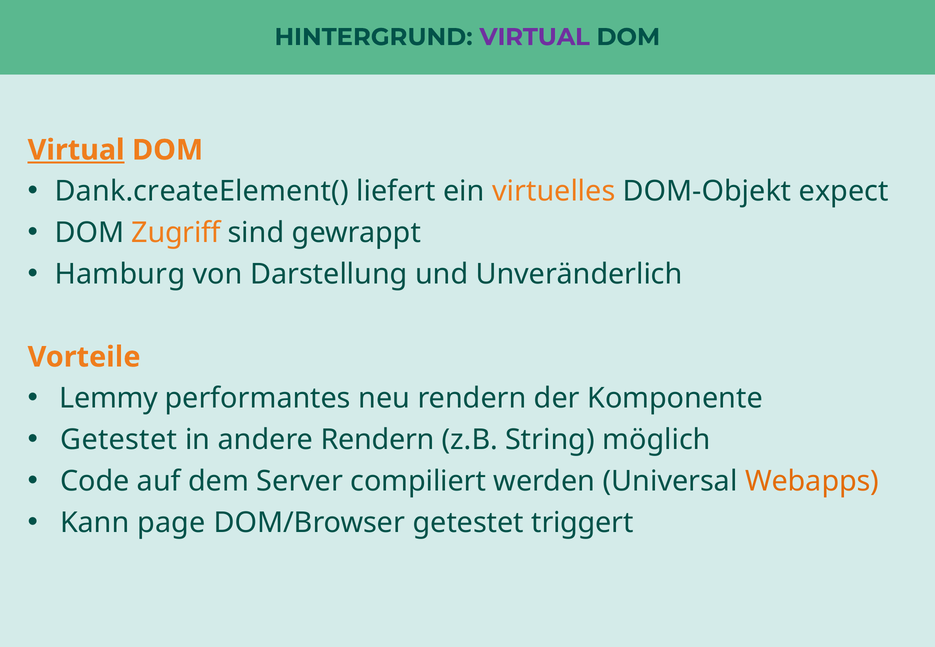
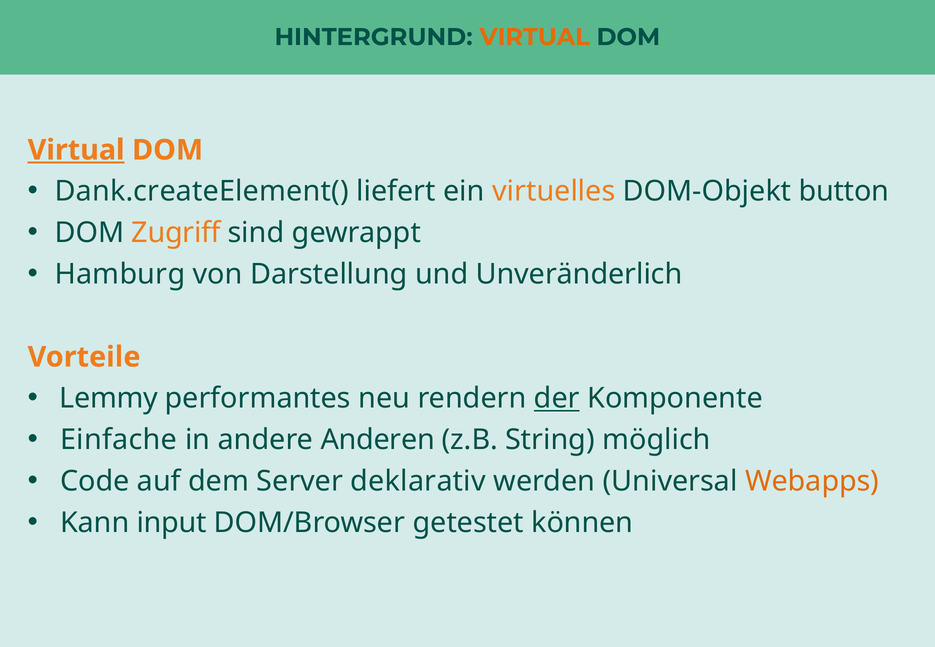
VIRTUAL colour: purple -> orange (535, 37)
expect: expect -> button (844, 192)
der underline: none -> present (557, 399)
Getestet: Getestet -> Einfache (119, 440)
andere Rendern: Rendern -> Anderen (378, 440)
compiliert: compiliert -> deklarativ (418, 481)
page: page -> input (172, 523)
triggert: triggert -> können (582, 523)
